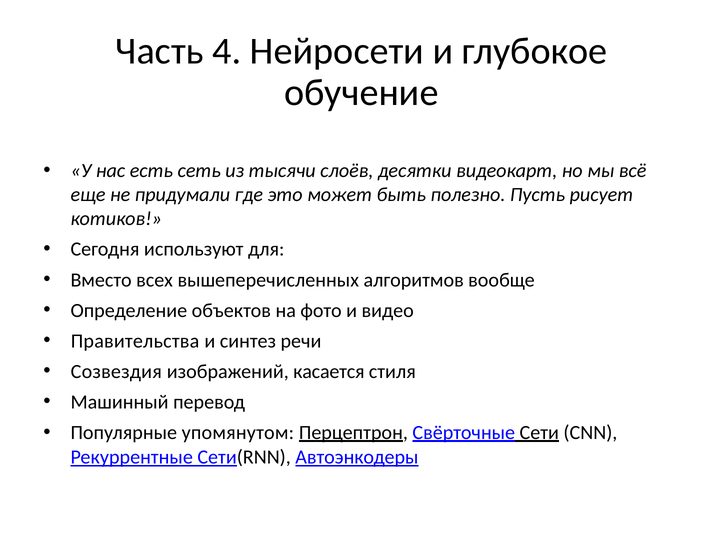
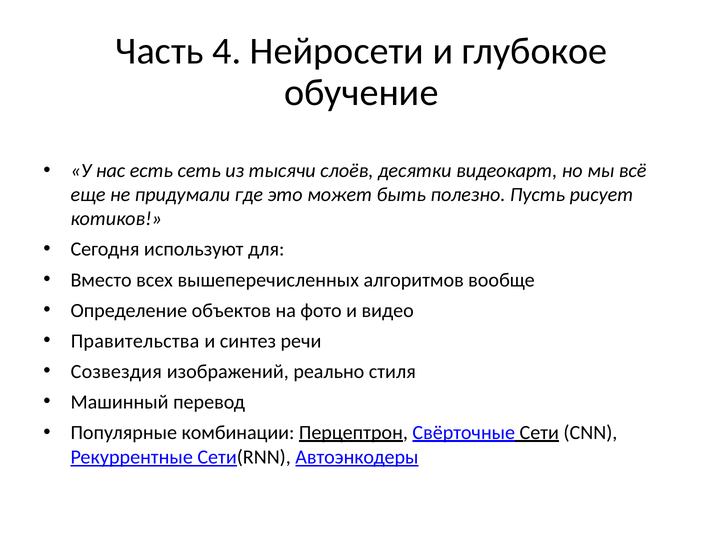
касается: касается -> реально (329, 372)
упомянутом: упомянутом -> комбинации (238, 433)
